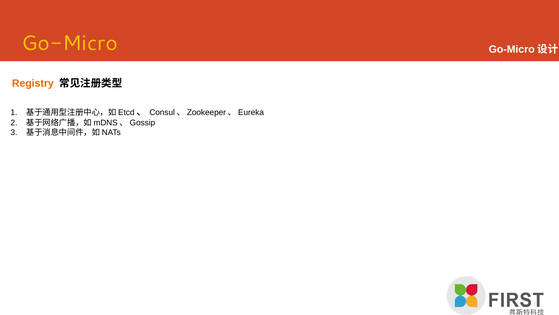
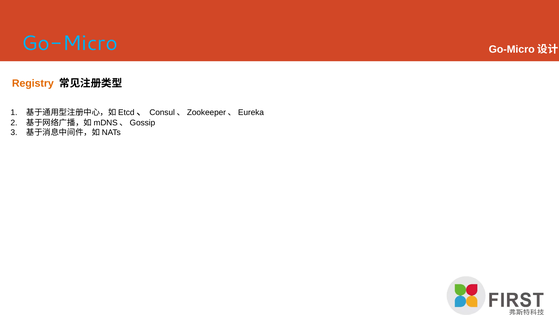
Go-Micro colour: yellow -> light blue (70, 43)
